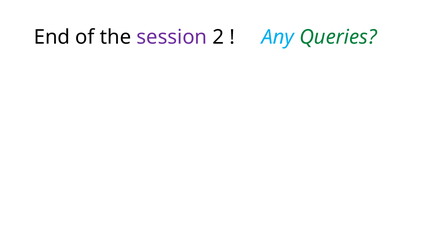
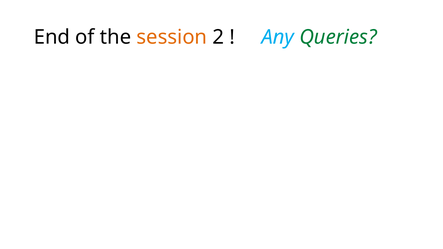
session colour: purple -> orange (172, 37)
